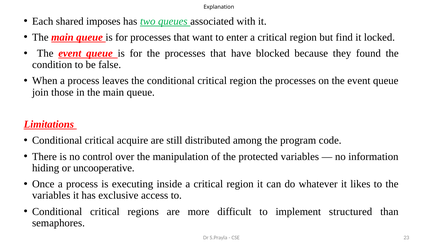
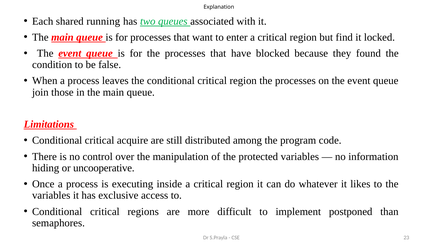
imposes: imposes -> running (103, 21)
structured: structured -> postponed (351, 212)
